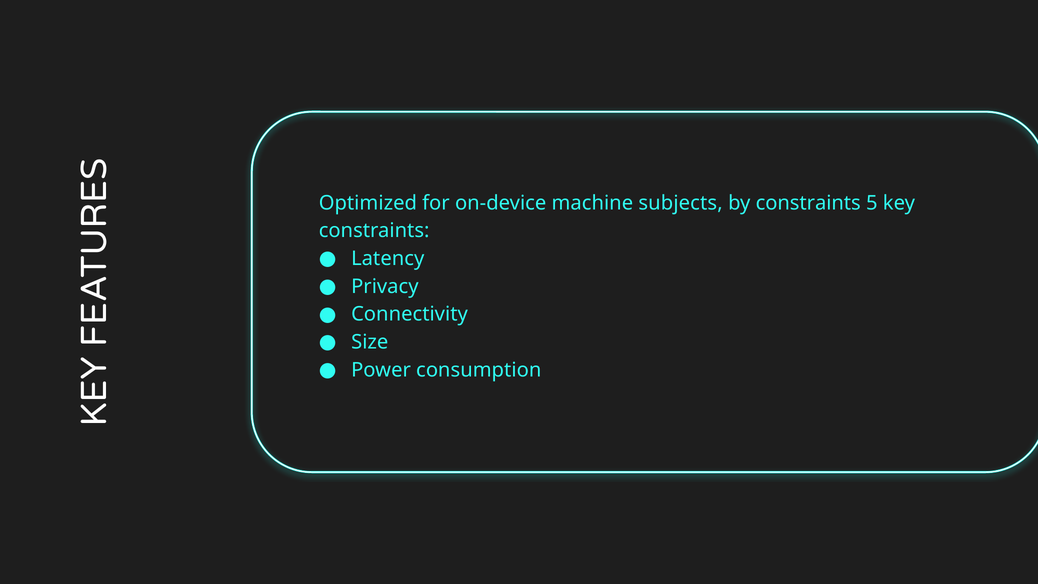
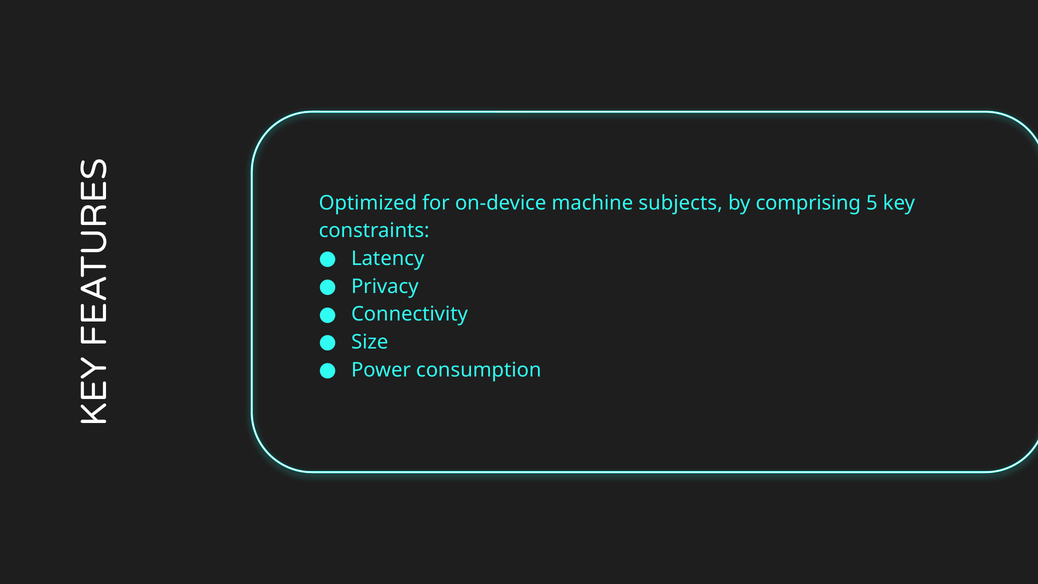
by constraints: constraints -> comprising (808, 203)
